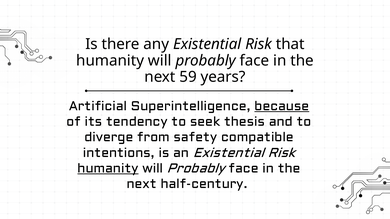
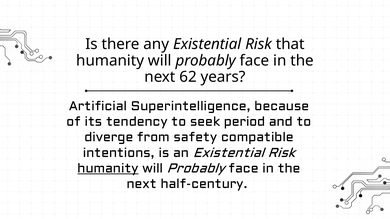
59: 59 -> 62 (188, 77)
because underline: present -> none (282, 106)
thesis: thesis -> period (245, 122)
